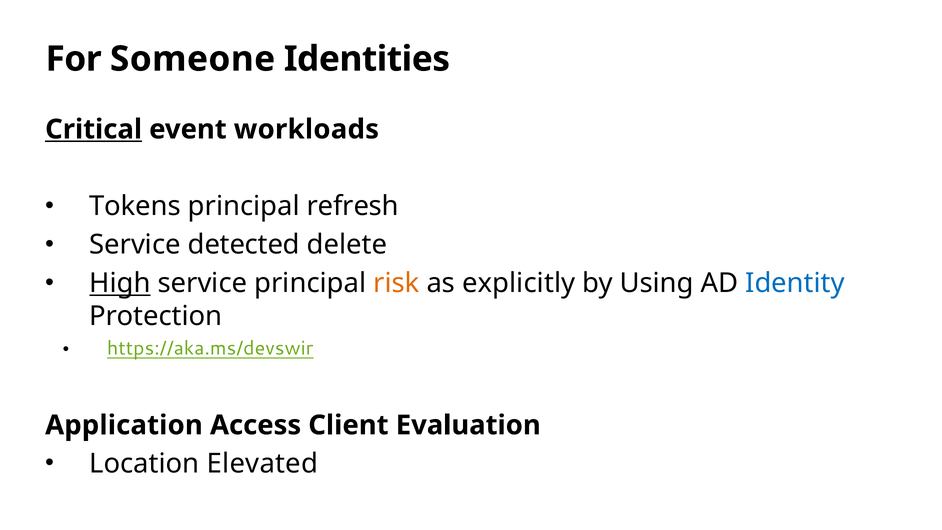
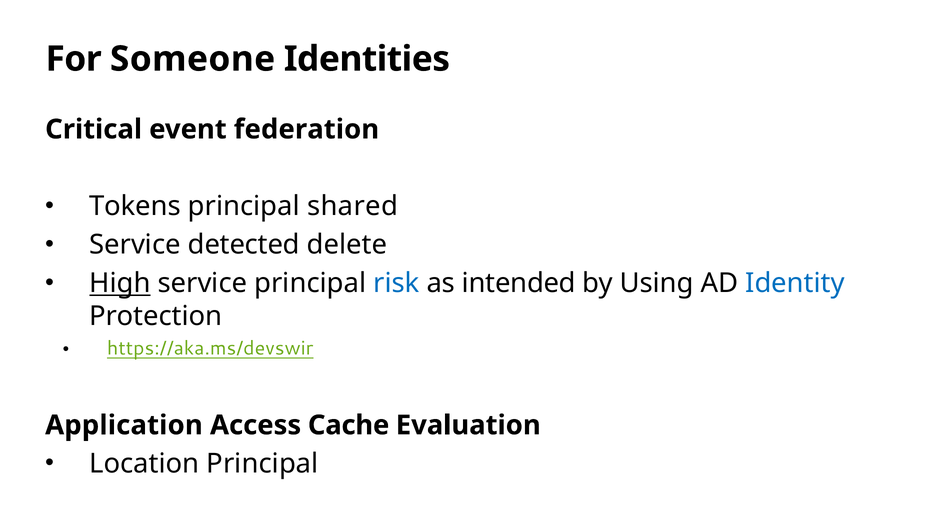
Critical underline: present -> none (94, 129)
workloads: workloads -> federation (306, 129)
refresh: refresh -> shared (353, 206)
risk colour: orange -> blue (396, 283)
explicitly: explicitly -> intended (519, 283)
Client: Client -> Cache (349, 425)
Location Elevated: Elevated -> Principal (262, 464)
